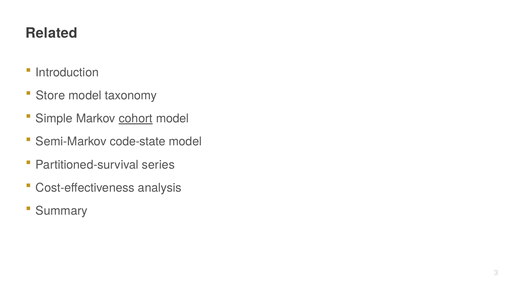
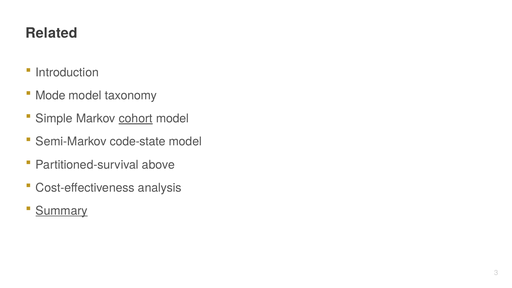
Store: Store -> Mode (50, 96)
series: series -> above (158, 165)
Summary underline: none -> present (62, 211)
